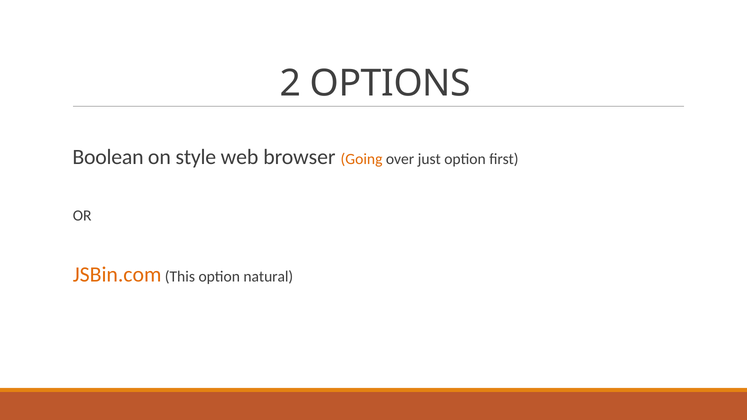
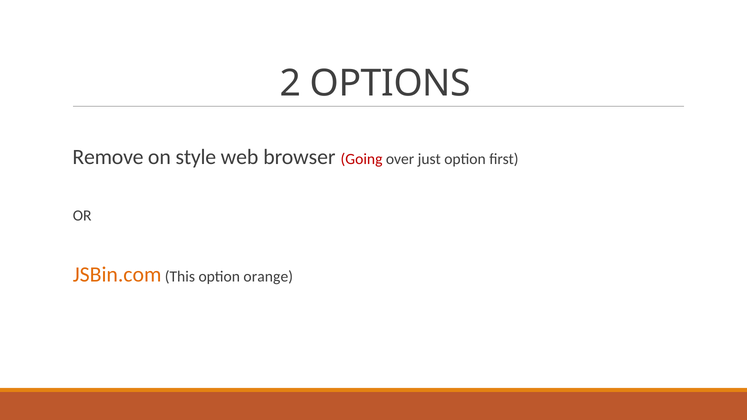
Boolean: Boolean -> Remove (108, 157)
Going colour: orange -> red (362, 159)
natural: natural -> orange (268, 277)
